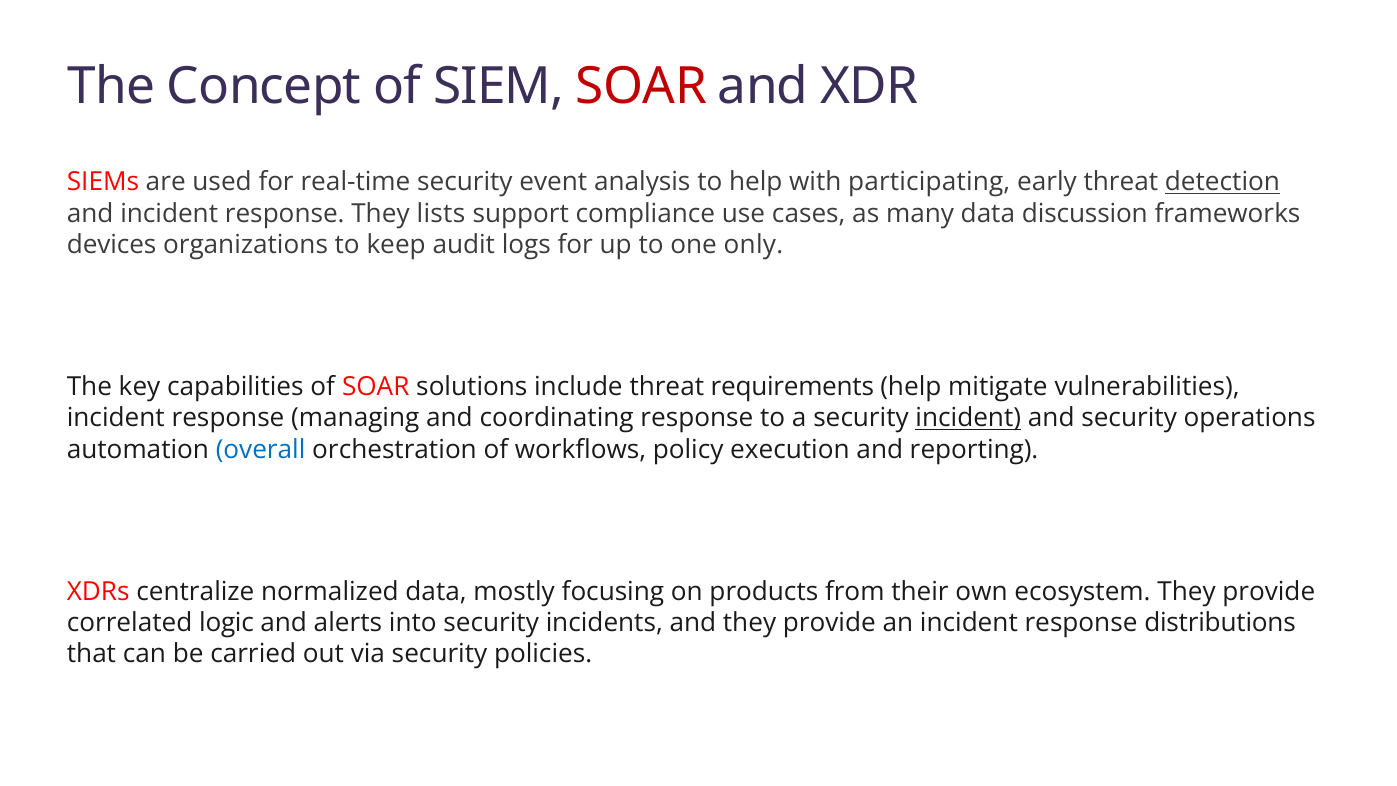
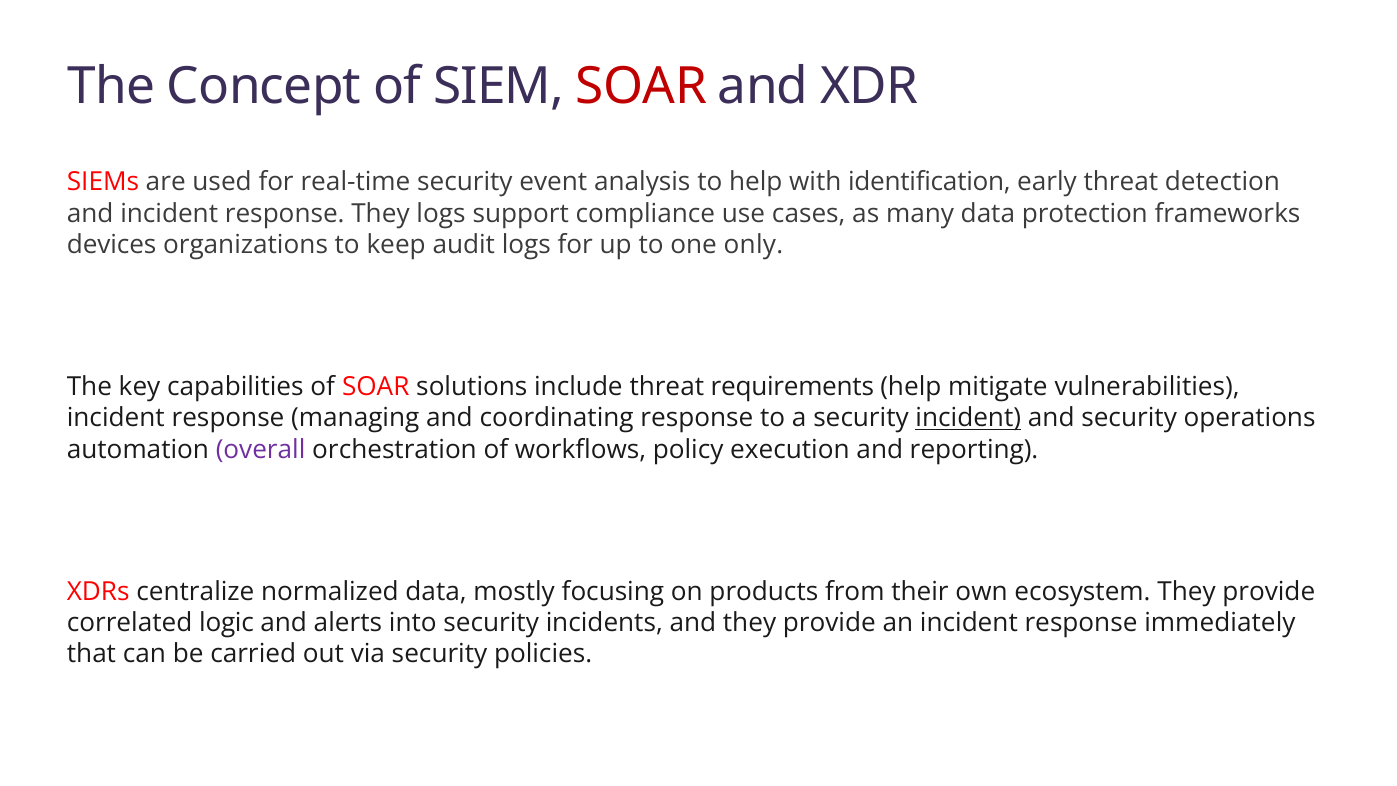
participating: participating -> identification (929, 182)
detection underline: present -> none (1222, 182)
They lists: lists -> logs (441, 213)
discussion: discussion -> protection (1085, 213)
overall colour: blue -> purple (261, 449)
distributions: distributions -> immediately (1220, 623)
